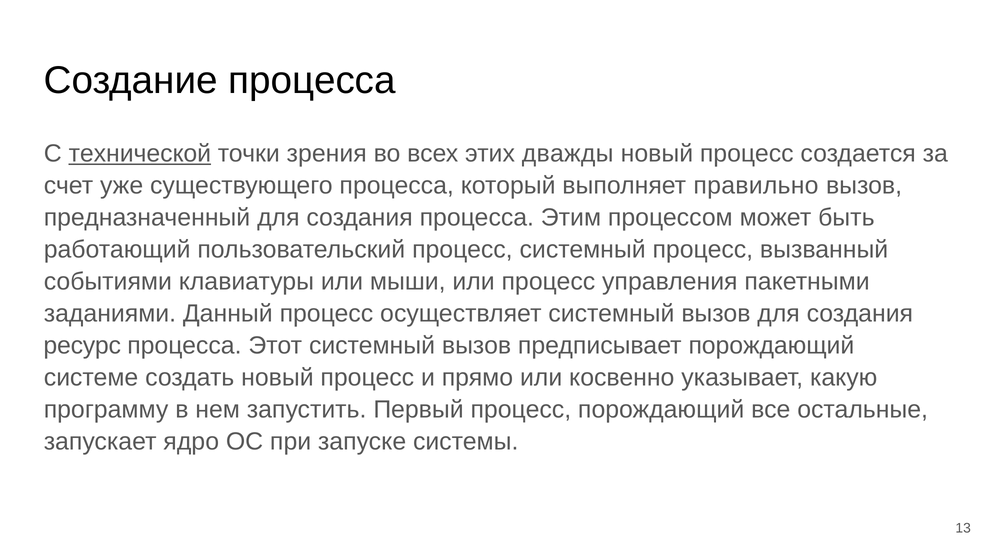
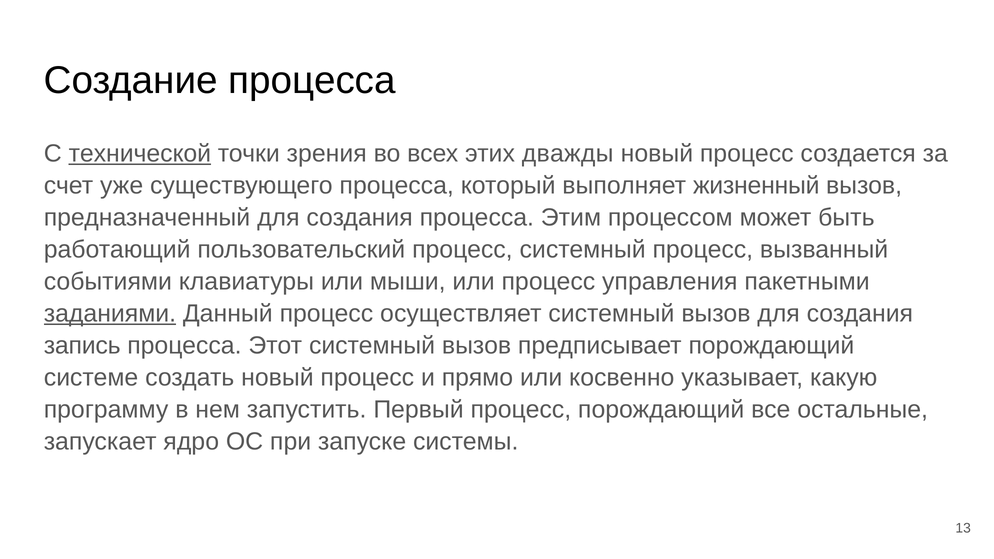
правильно: правильно -> жизненный (756, 186)
заданиями underline: none -> present (110, 314)
ресурс: ресурс -> запись (82, 346)
